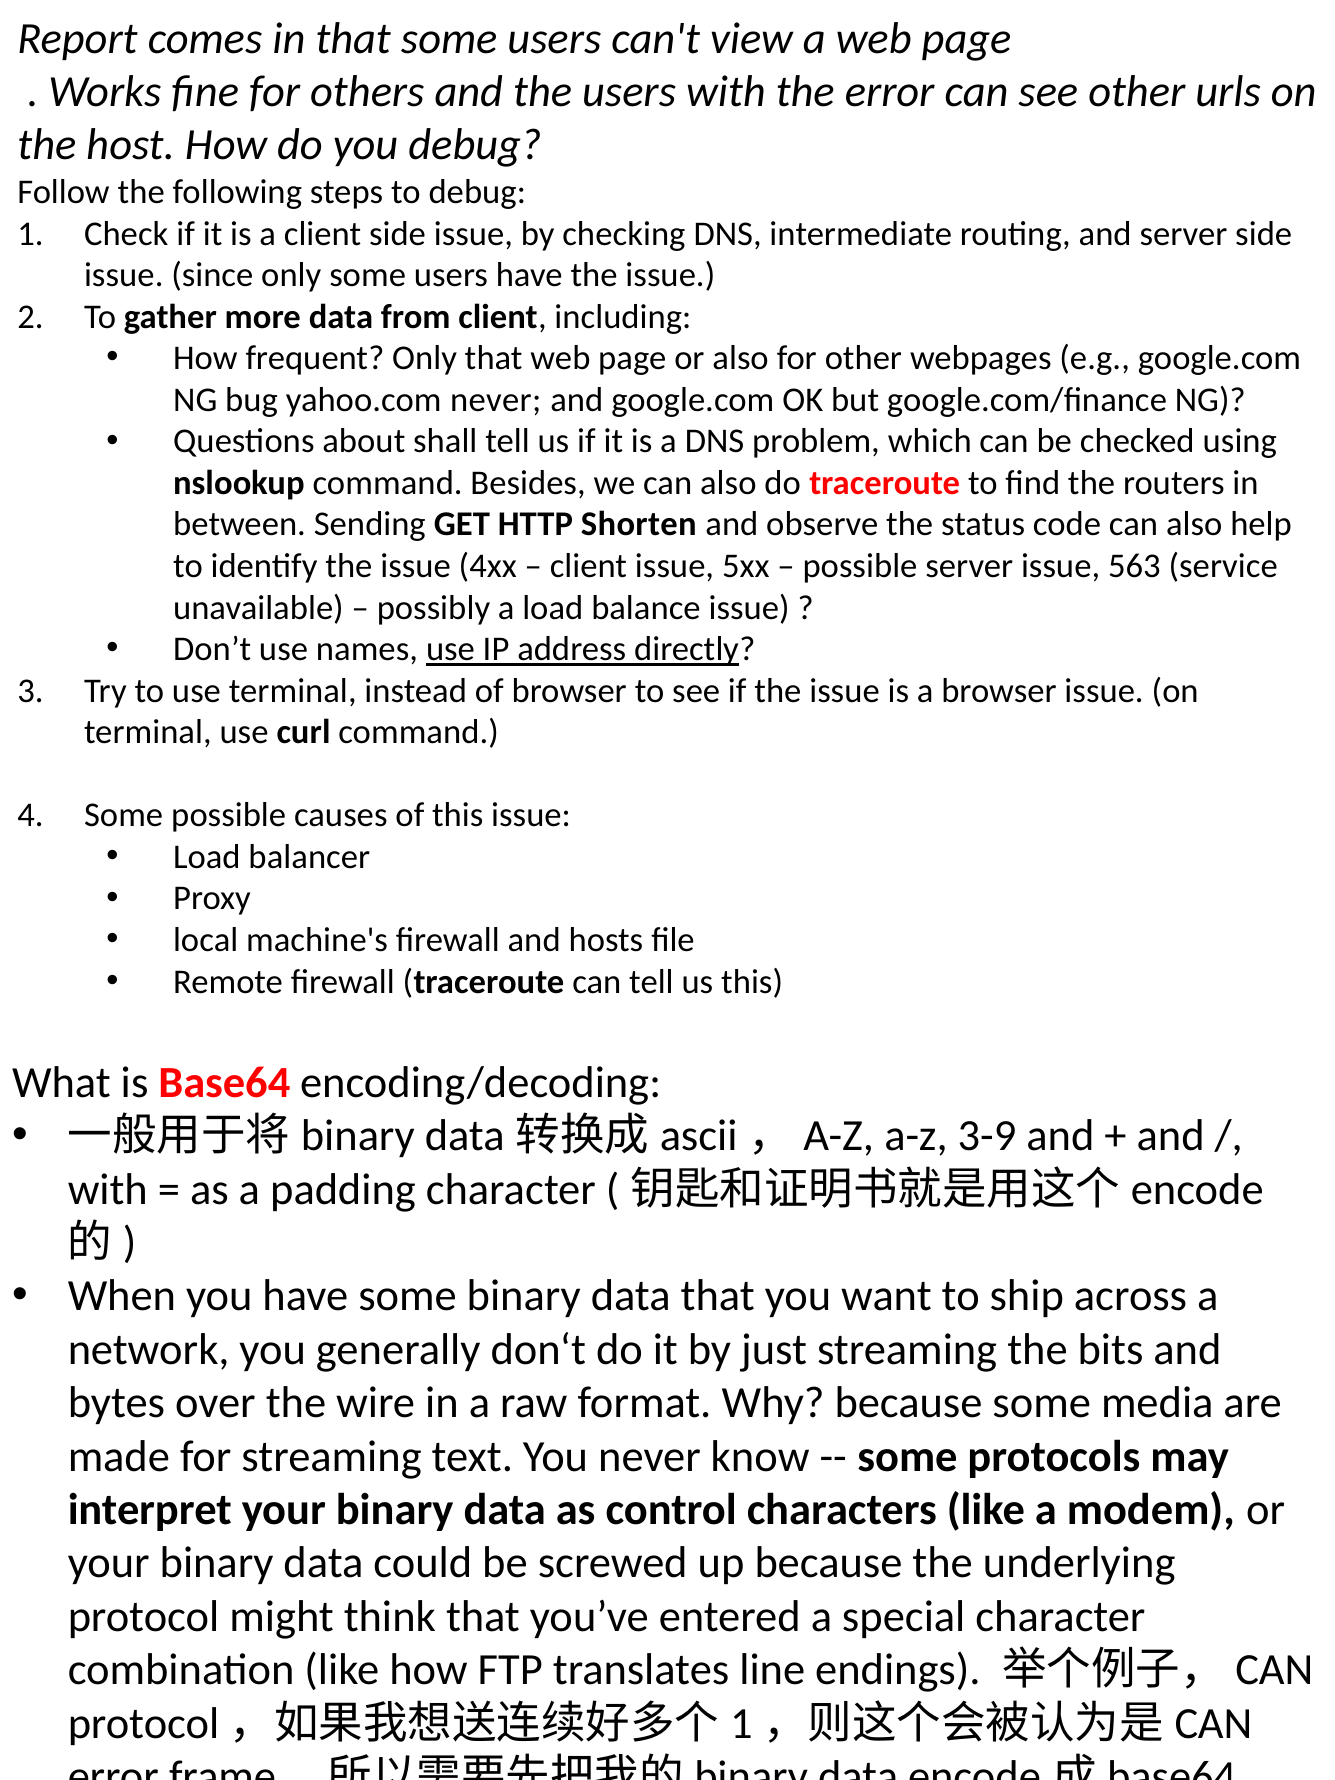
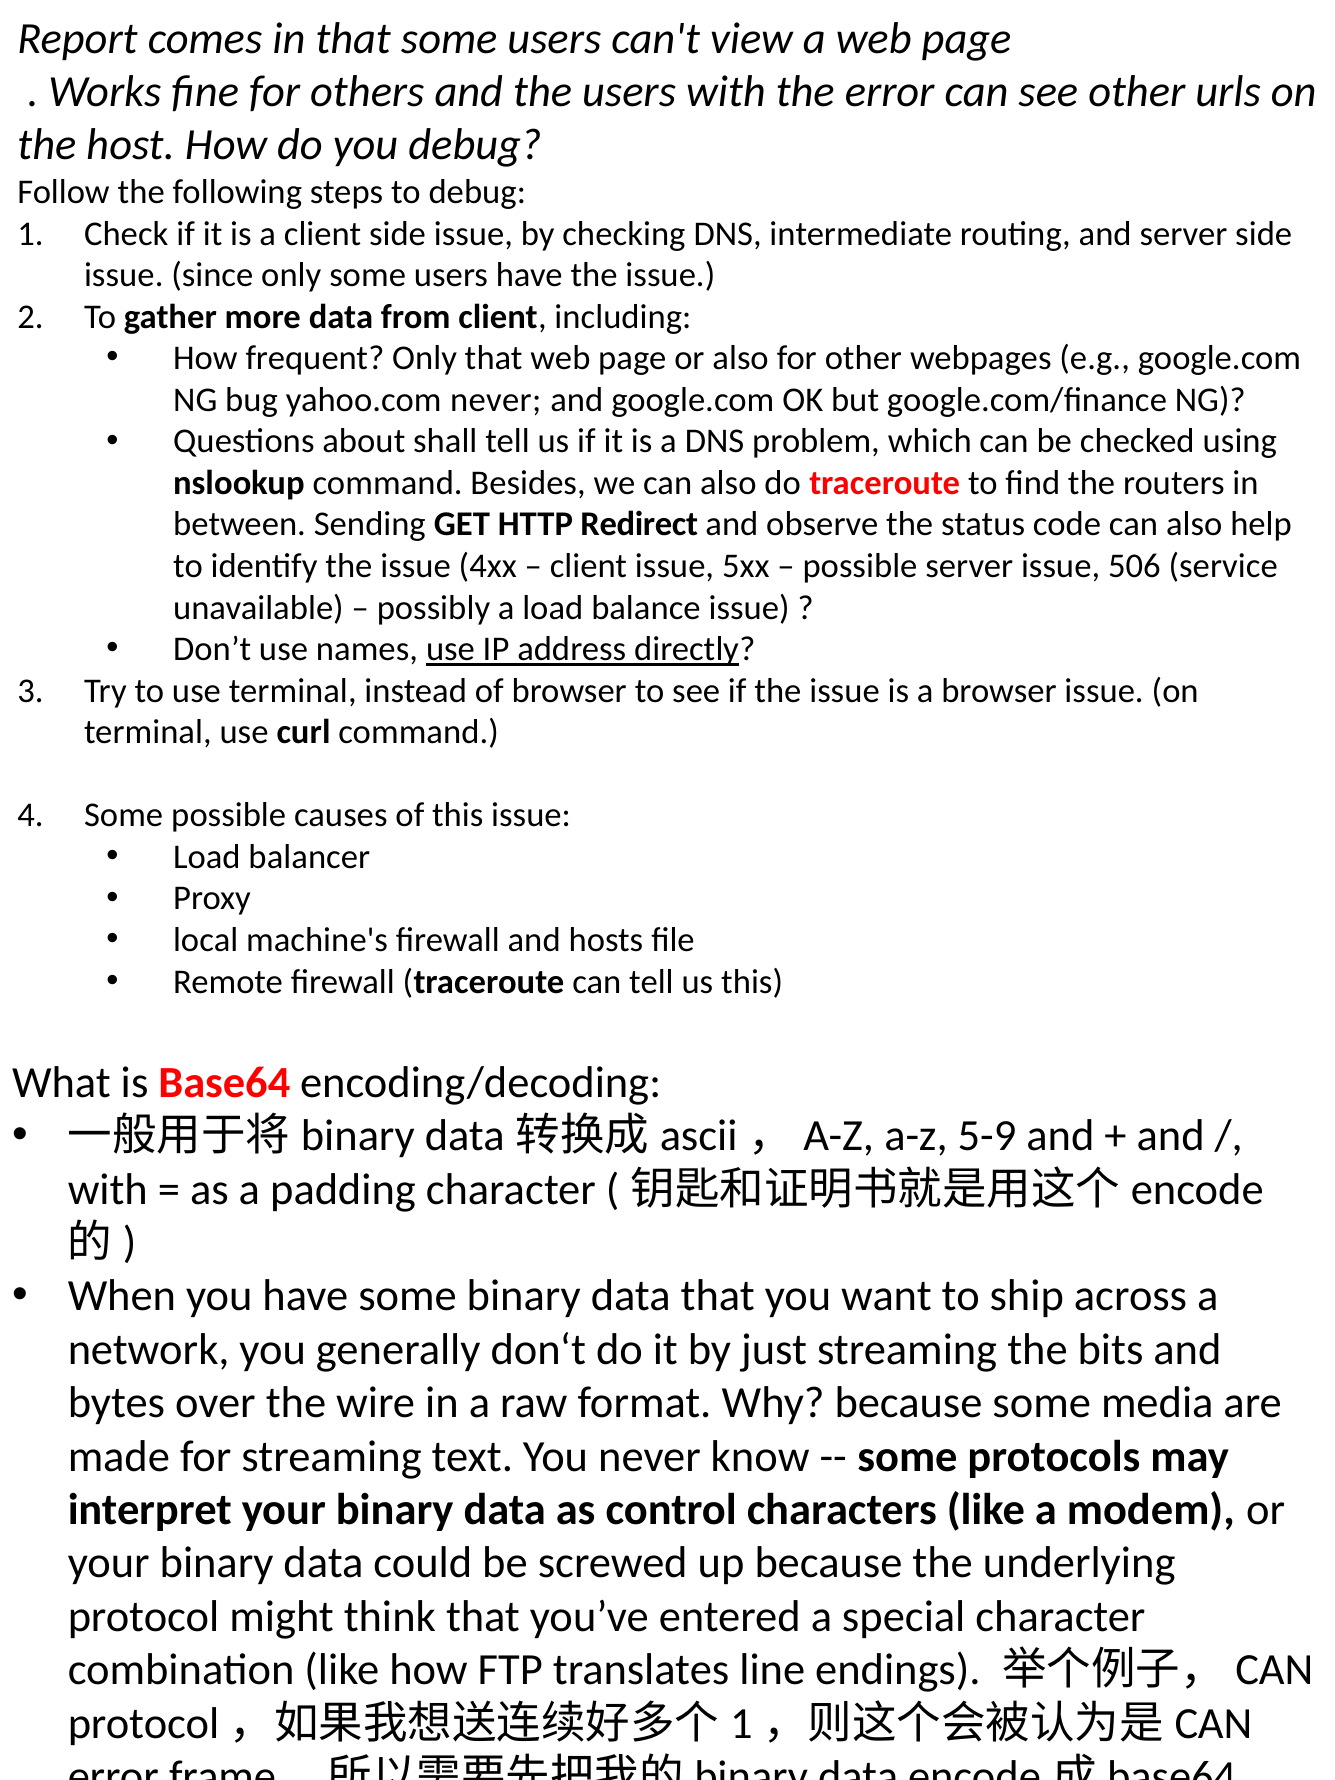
Shorten: Shorten -> Redirect (639, 525)
563: 563 -> 506 (1134, 566)
3-9: 3-9 -> 5-9 (987, 1136)
